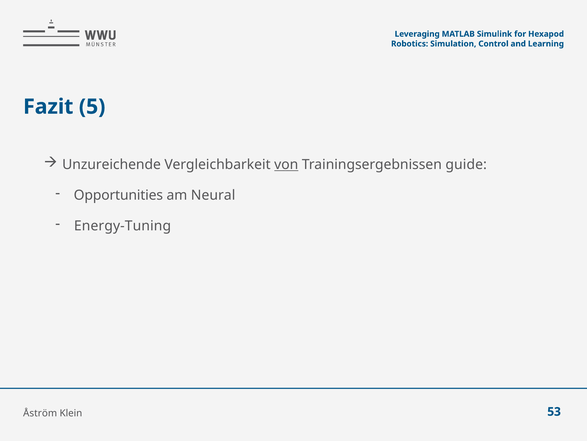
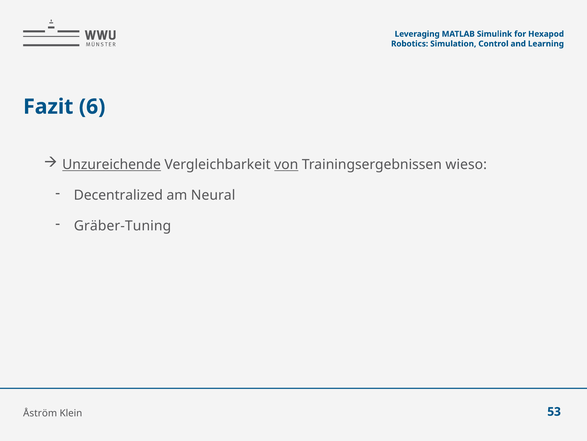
5: 5 -> 6 (92, 107)
Unzureichende underline: none -> present (112, 164)
guide: guide -> wieso (466, 164)
Opportunities: Opportunities -> Decentralized (118, 195)
Energy-Tuning: Energy-Tuning -> Gräber-Tuning (122, 226)
